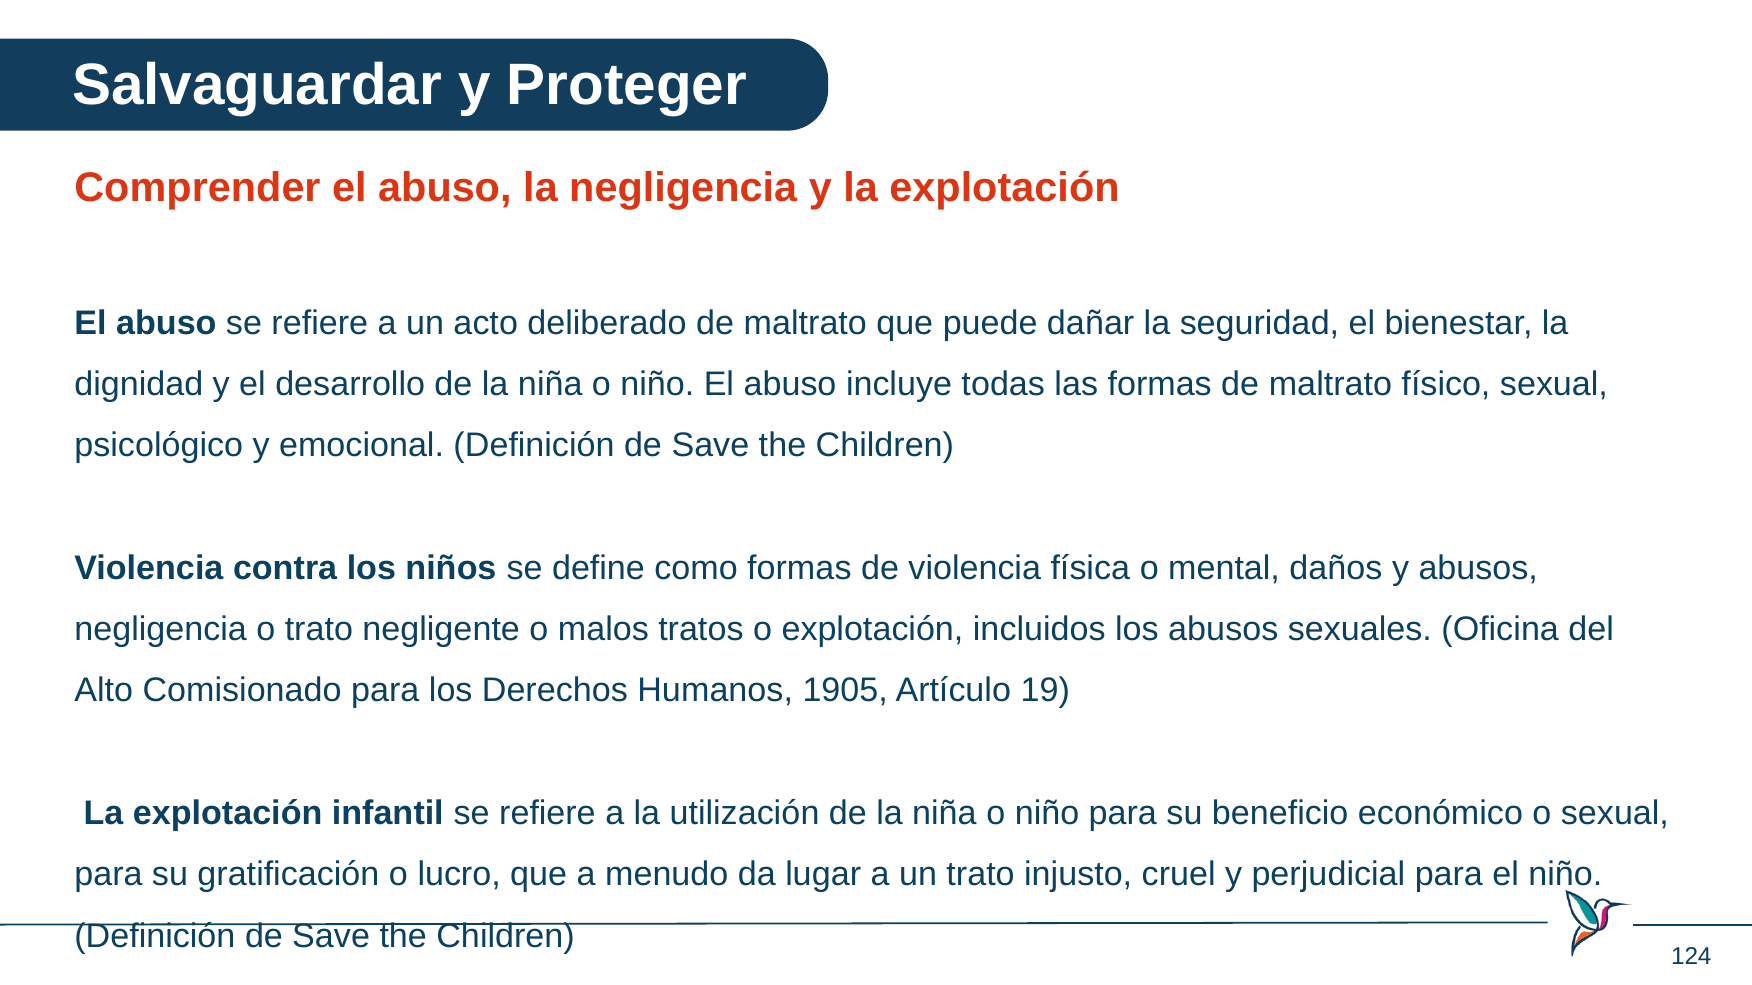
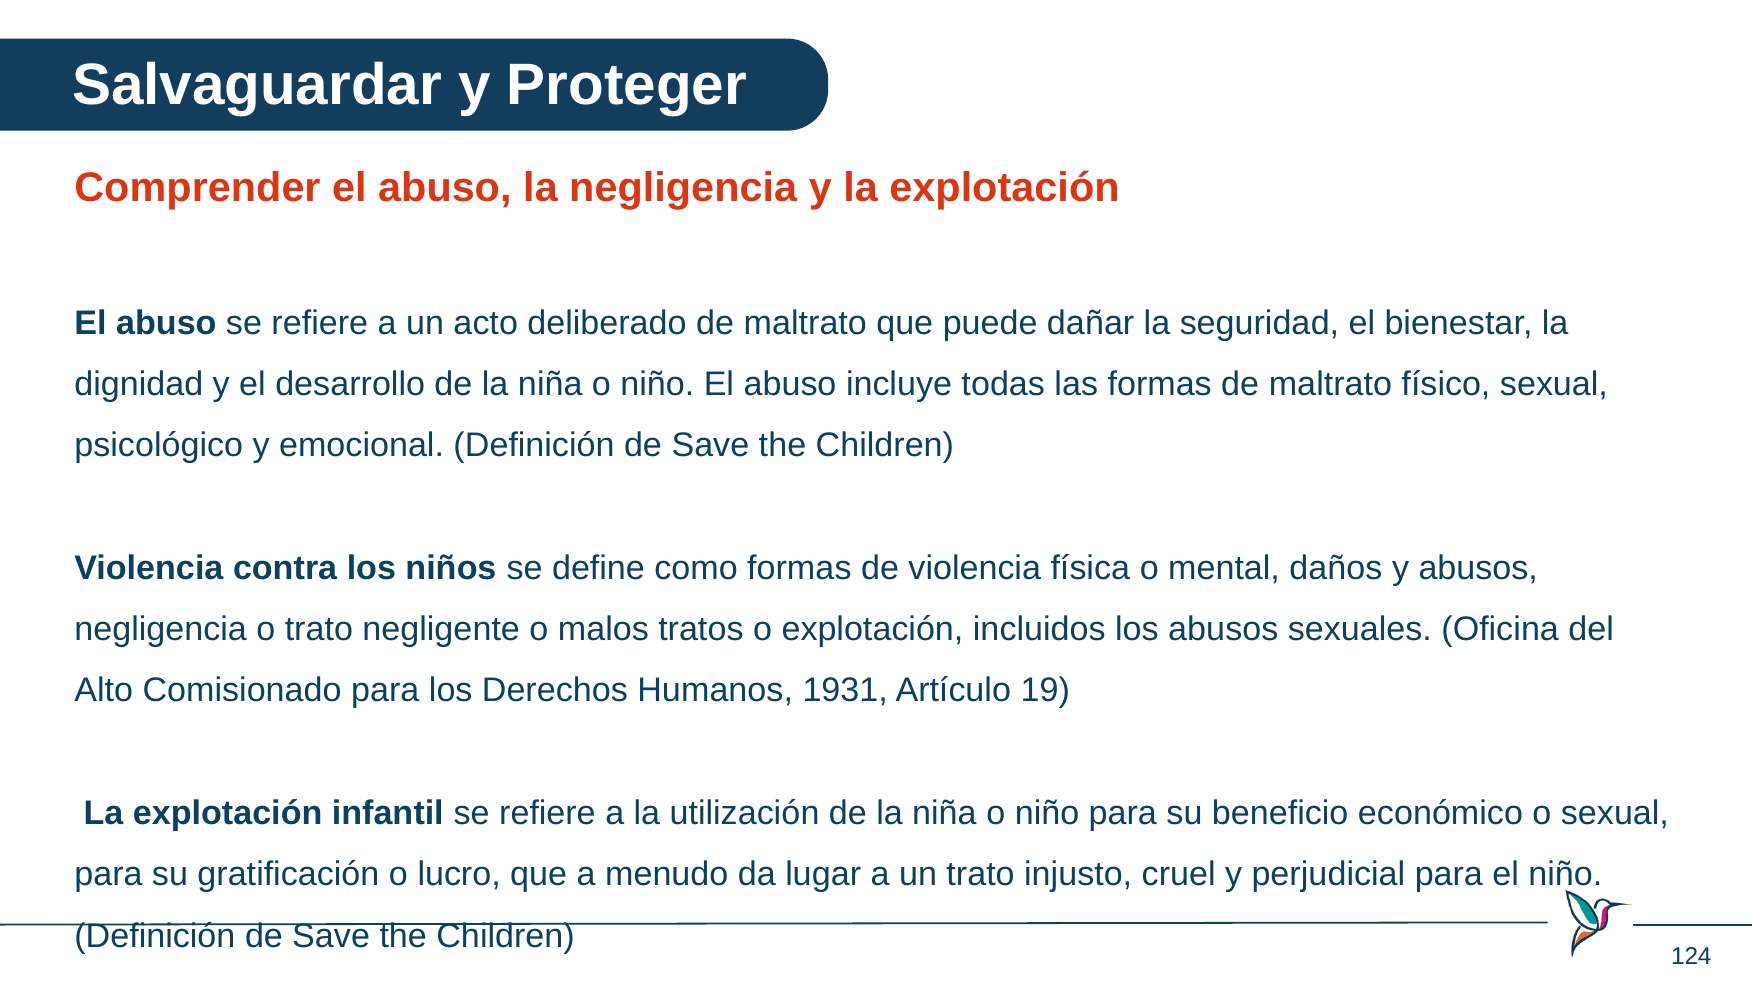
1905: 1905 -> 1931 (845, 691)
